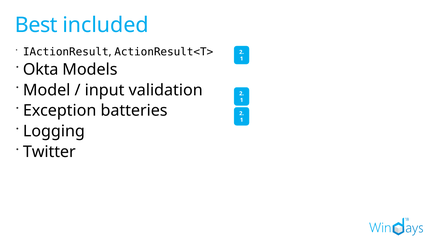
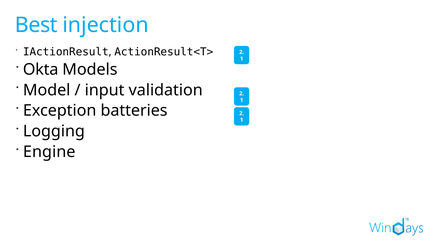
included: included -> injection (106, 25)
Twitter: Twitter -> Engine (49, 152)
